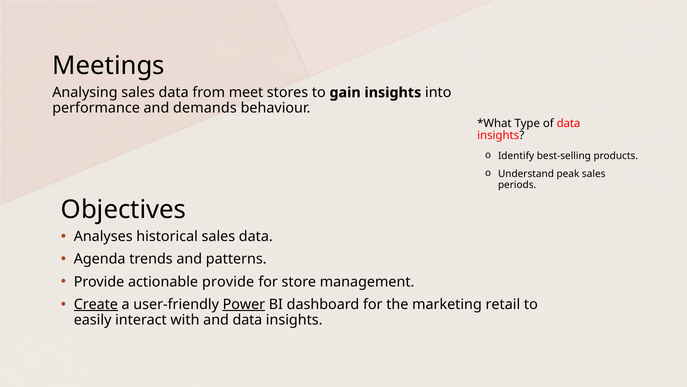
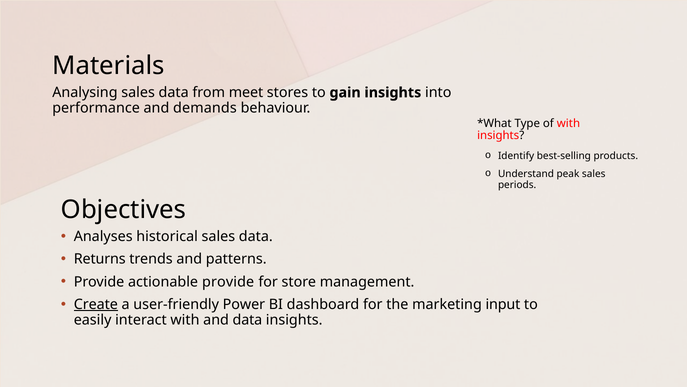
Meetings: Meetings -> Materials (109, 66)
of data: data -> with (568, 123)
Agenda: Agenda -> Returns (100, 259)
Power underline: present -> none (244, 304)
retail: retail -> input (503, 304)
